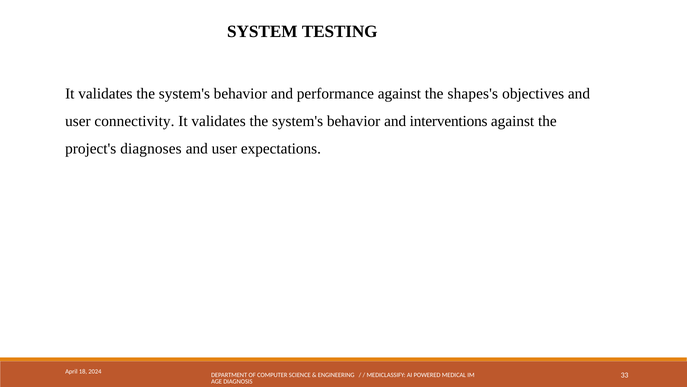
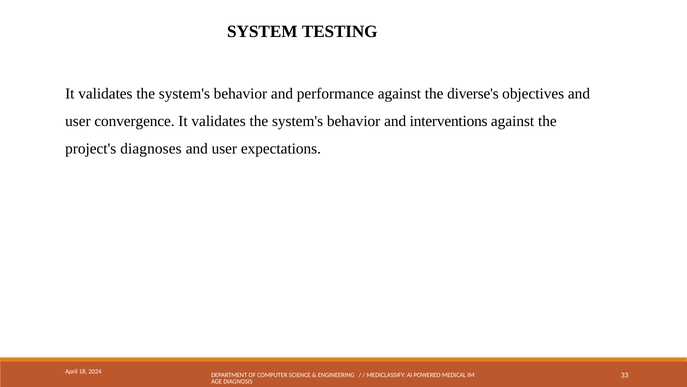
shapes's: shapes's -> diverse's (473, 94)
connectivity: connectivity -> convergence (135, 121)
